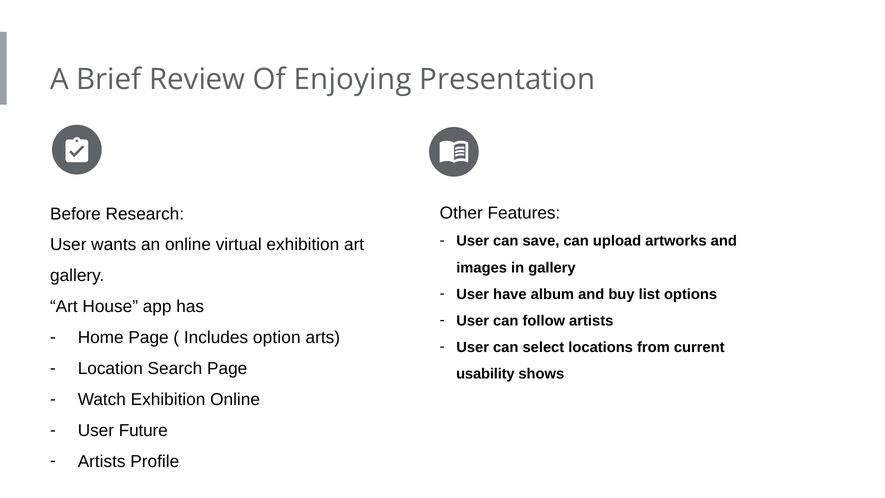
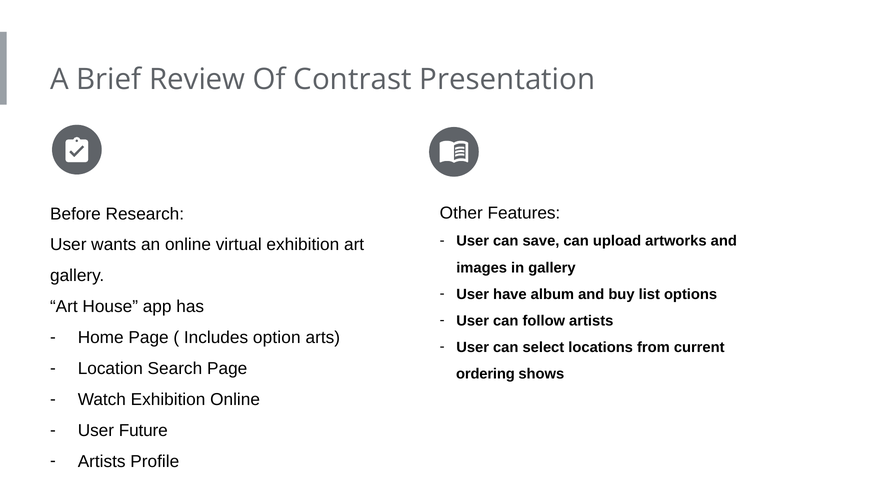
Enjoying: Enjoying -> Contrast (353, 79)
usability: usability -> ordering (485, 374)
